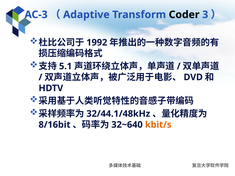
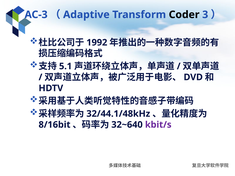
kbit/s colour: orange -> purple (158, 125)
